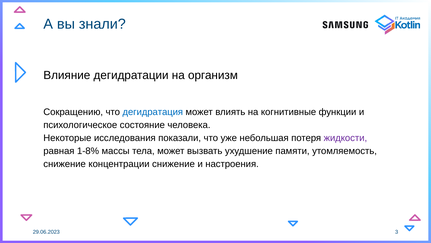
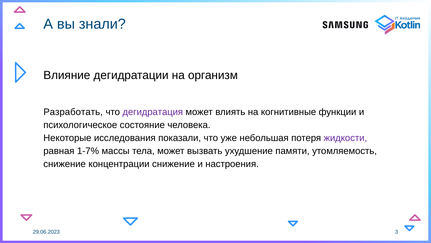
Сокращению: Сокращению -> Разработать (73, 112)
дегидратация colour: blue -> purple (153, 112)
1-8%: 1-8% -> 1-7% (88, 151)
